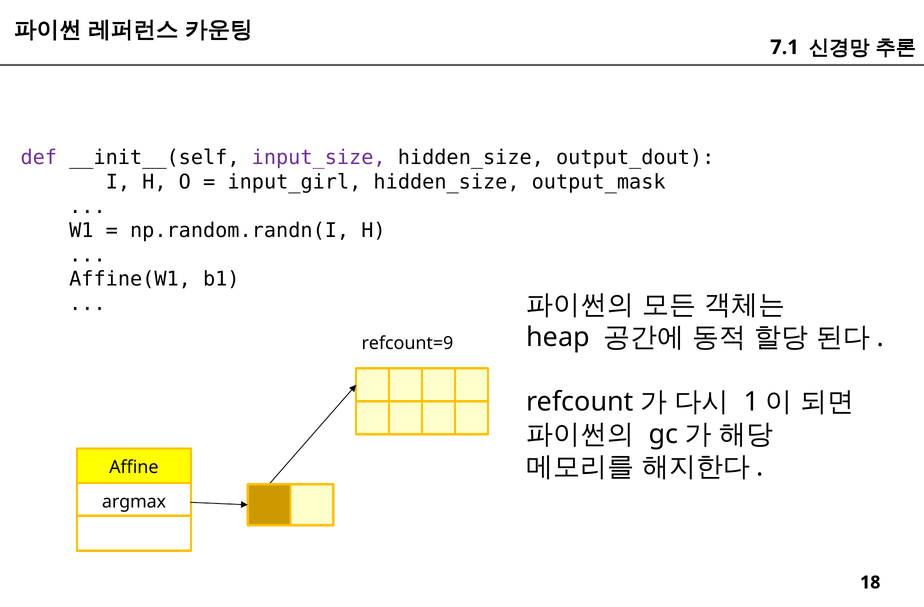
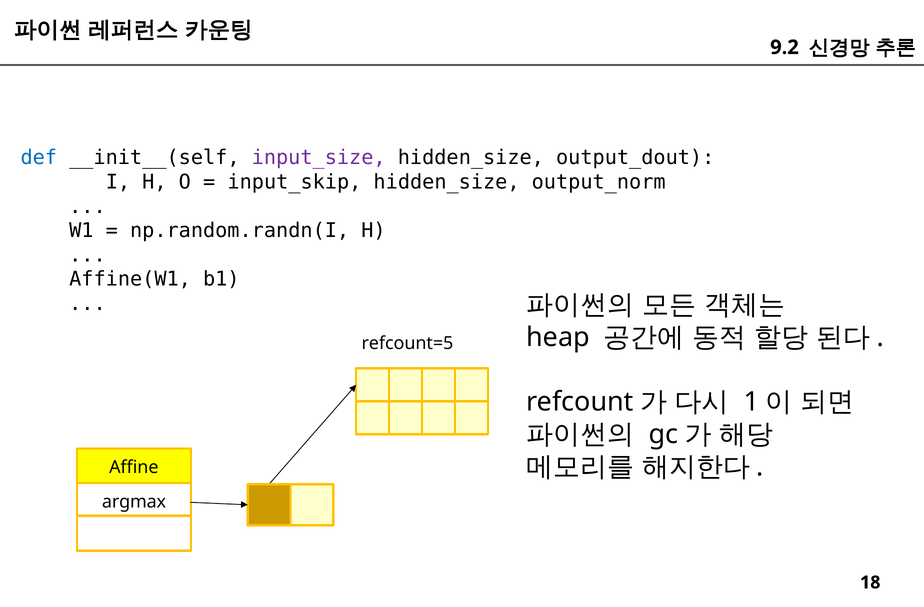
7.1: 7.1 -> 9.2 (784, 47)
def colour: purple -> blue (39, 158)
input_girl: input_girl -> input_skip (294, 182)
output_mask: output_mask -> output_norm (599, 182)
refcount=9: refcount=9 -> refcount=5 (407, 343)
